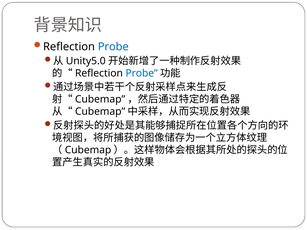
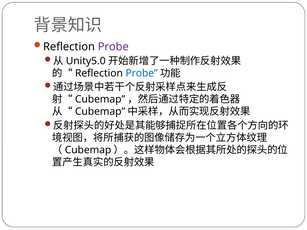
Probe colour: blue -> purple (113, 47)
